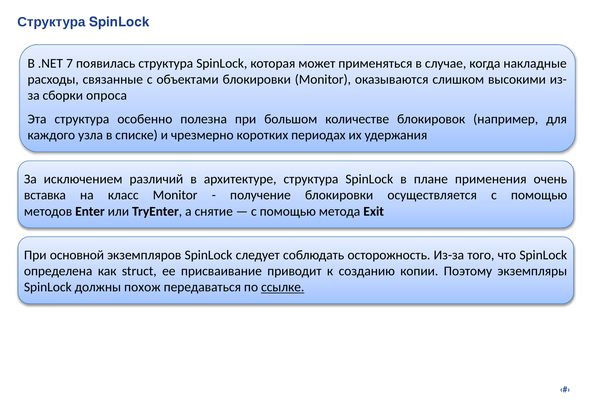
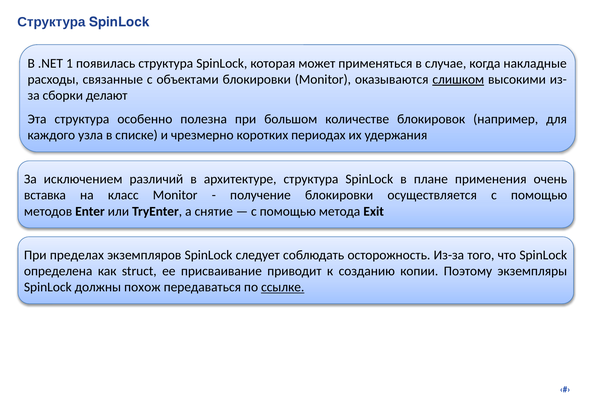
7: 7 -> 1 (70, 63)
слишком underline: none -> present (458, 79)
опроса: опроса -> делают (107, 95)
основной: основной -> пределах (77, 255)
